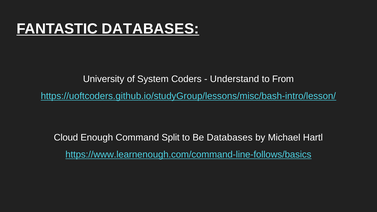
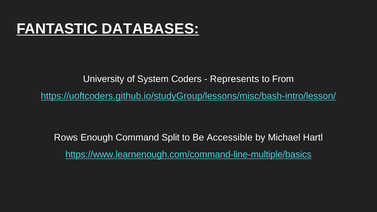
Understand: Understand -> Represents (235, 79)
Cloud: Cloud -> Rows (66, 138)
Be Databases: Databases -> Accessible (230, 138)
https://www.learnenough.com/command-line-follows/basics: https://www.learnenough.com/command-line-follows/basics -> https://www.learnenough.com/command-line-multiple/basics (188, 155)
